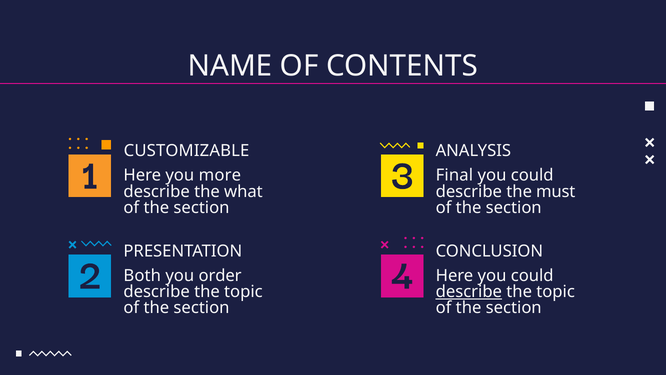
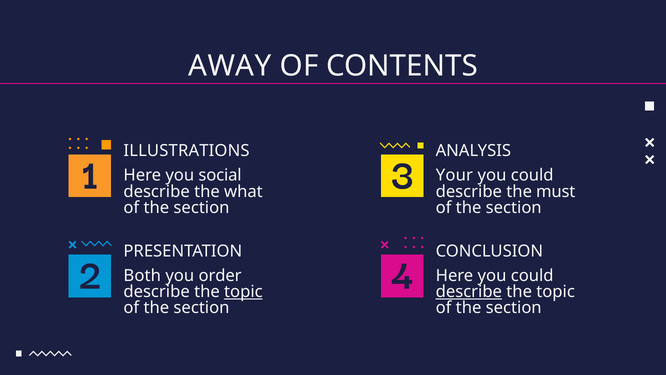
NAME: NAME -> AWAY (230, 66)
CUSTOMIZABLE: CUSTOMIZABLE -> ILLUSTRATIONS (187, 151)
more: more -> social (220, 175)
Final: Final -> Your (454, 175)
topic underline: none -> present (243, 291)
